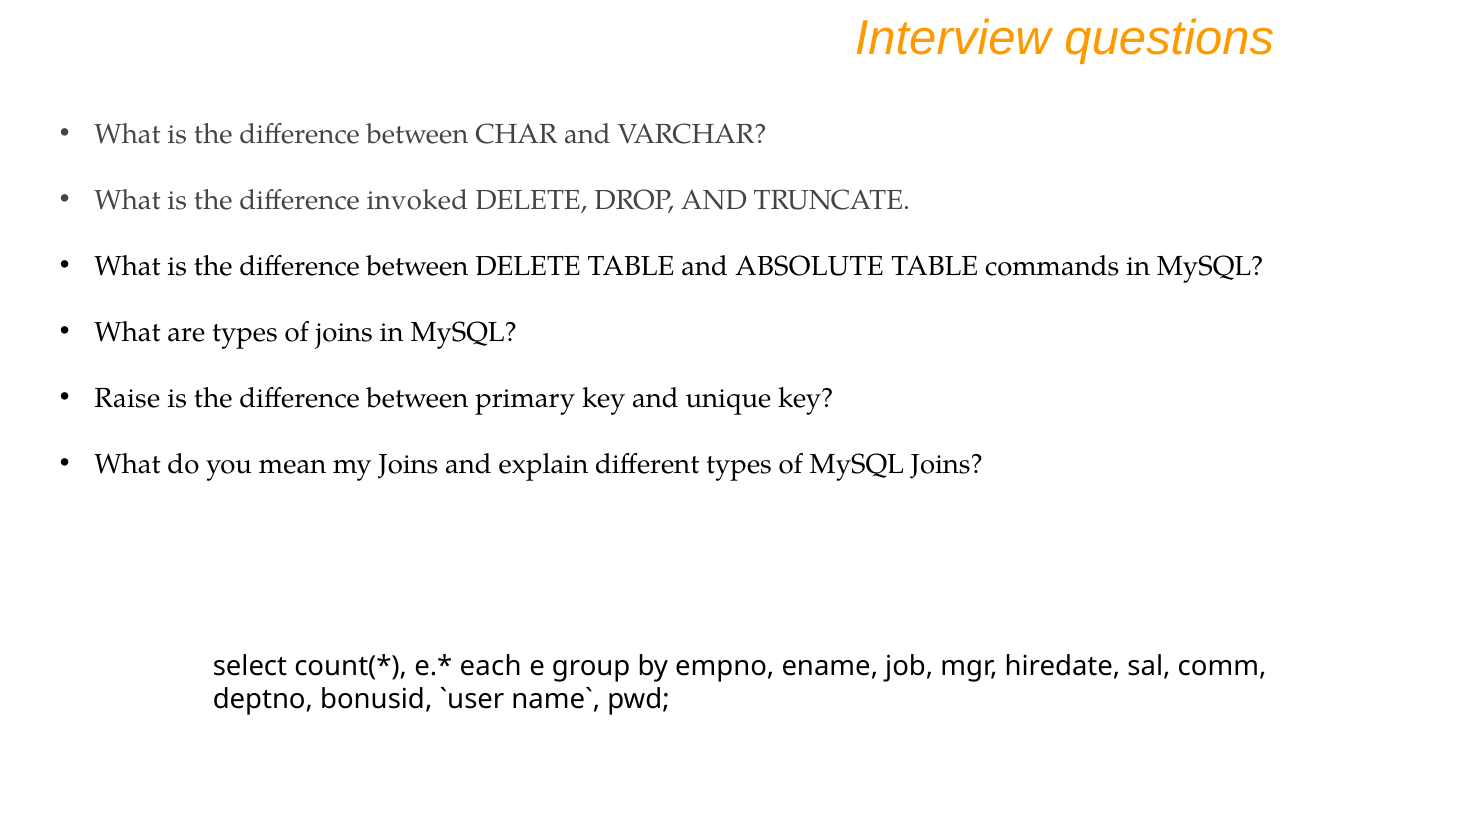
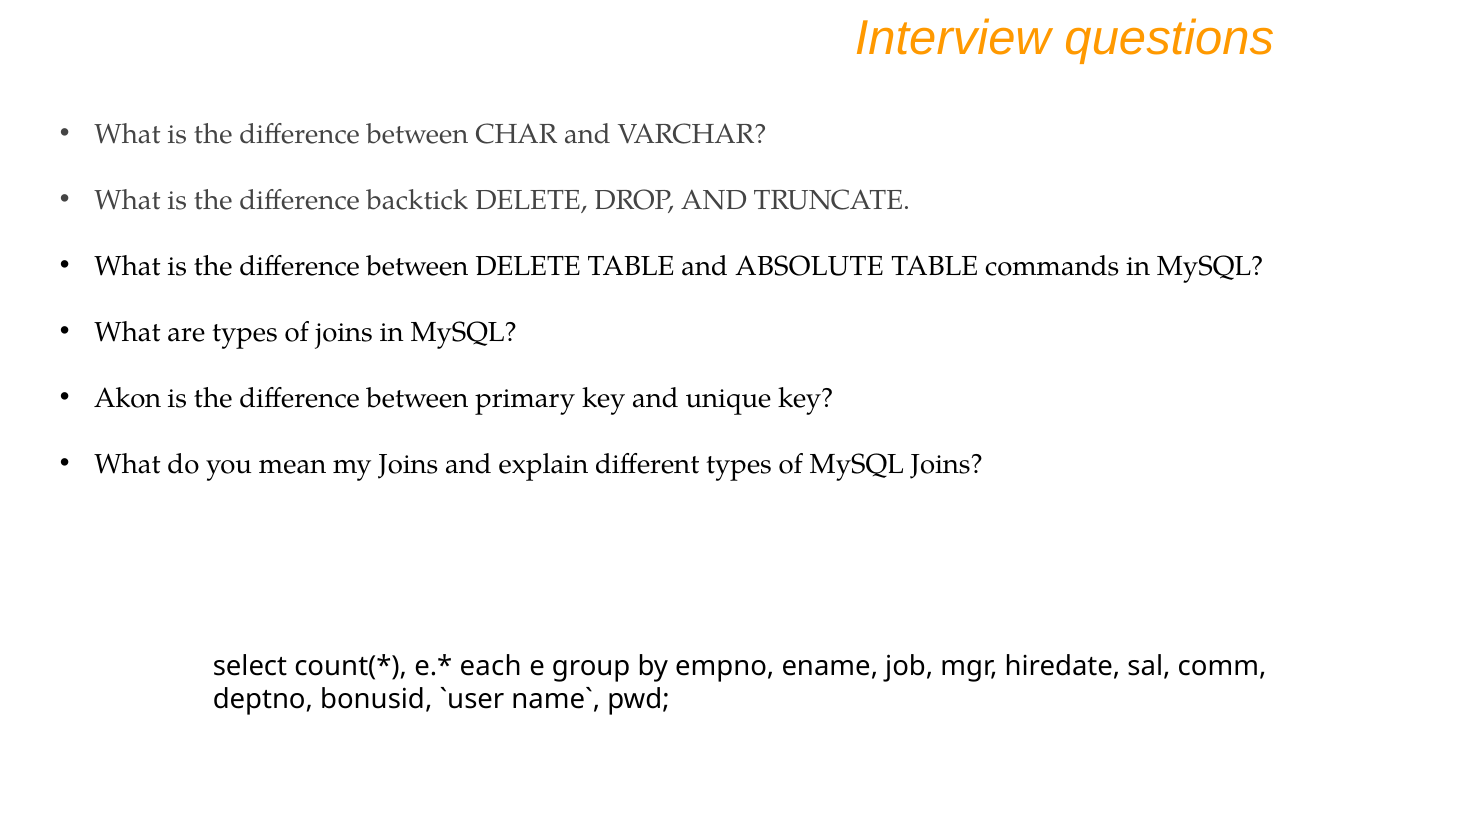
invoked: invoked -> backtick (417, 200)
Raise: Raise -> Akon (128, 398)
